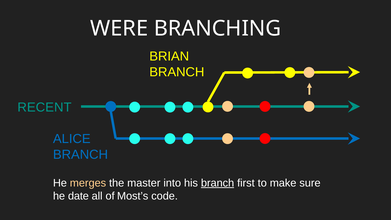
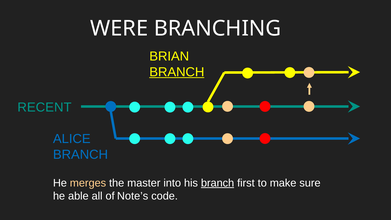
BRANCH underline: none -> present (177, 72)
date: date -> able (78, 196)
Most’s: Most’s -> Note’s (133, 196)
